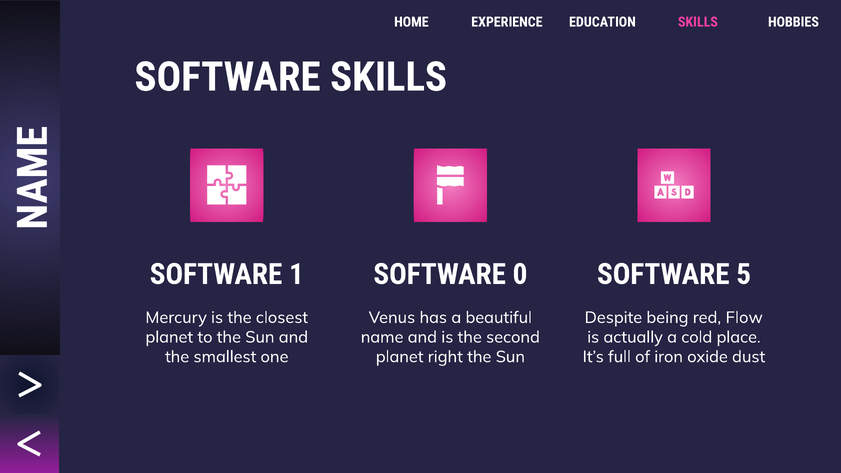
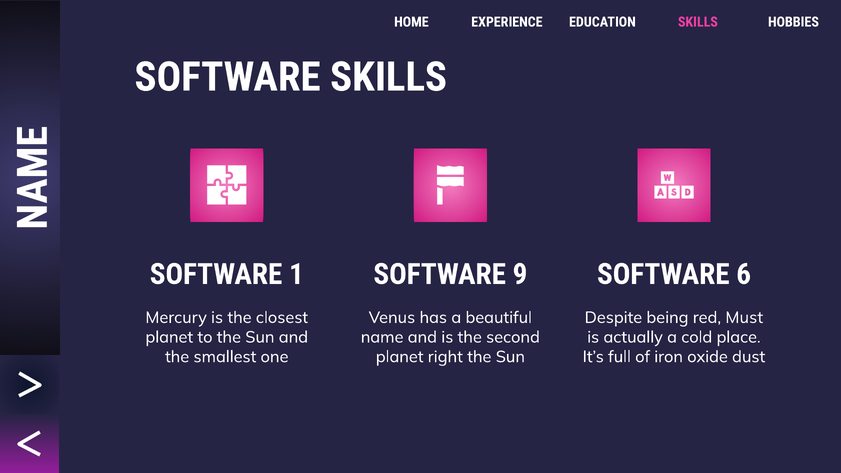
0: 0 -> 9 (520, 274)
5: 5 -> 6 (744, 274)
Flow: Flow -> Must (744, 318)
